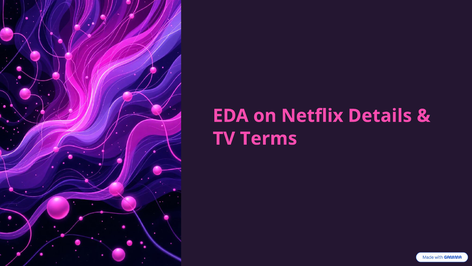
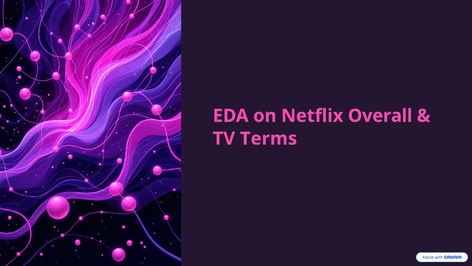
Details: Details -> Overall (380, 116)
